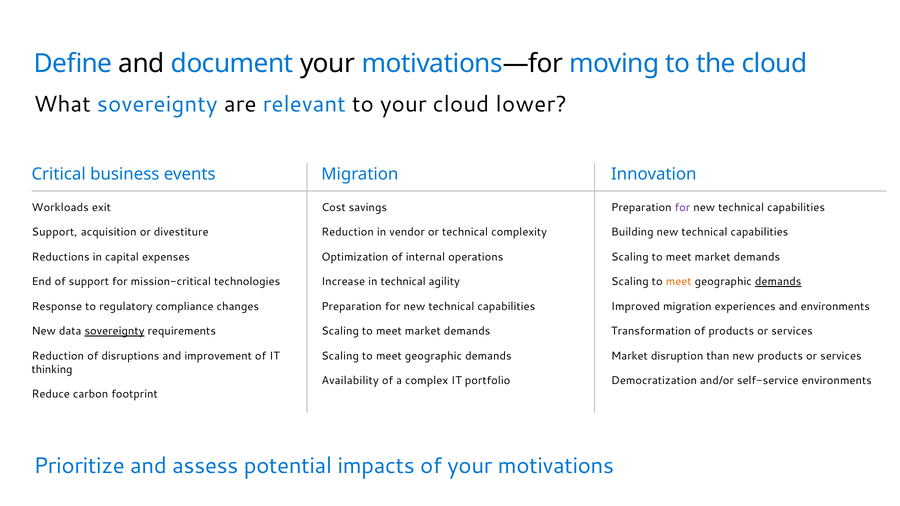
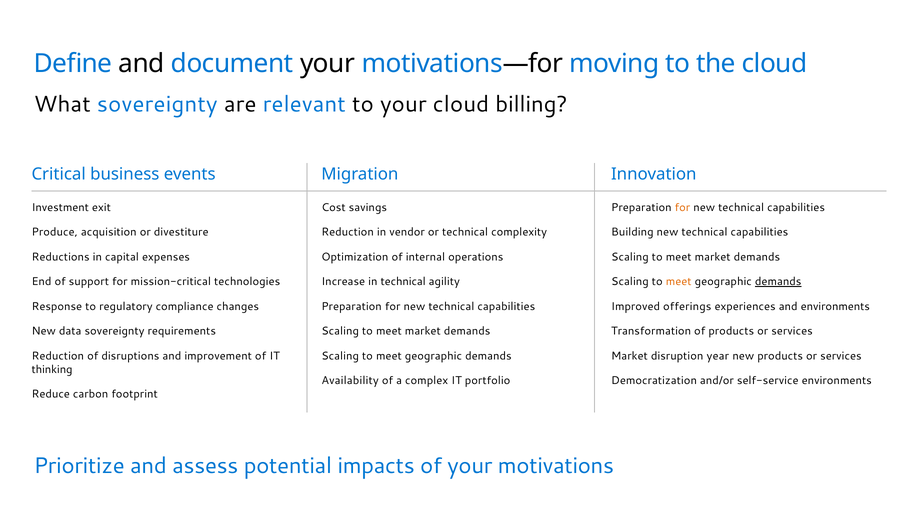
lower: lower -> billing (532, 105)
Workloads: Workloads -> Investment (60, 208)
for colour: purple -> orange (682, 208)
Support: Support -> Produce (55, 232)
Improved migration: migration -> offerings (687, 307)
sovereignty underline: present -> none (114, 331)
than: than -> year (718, 356)
